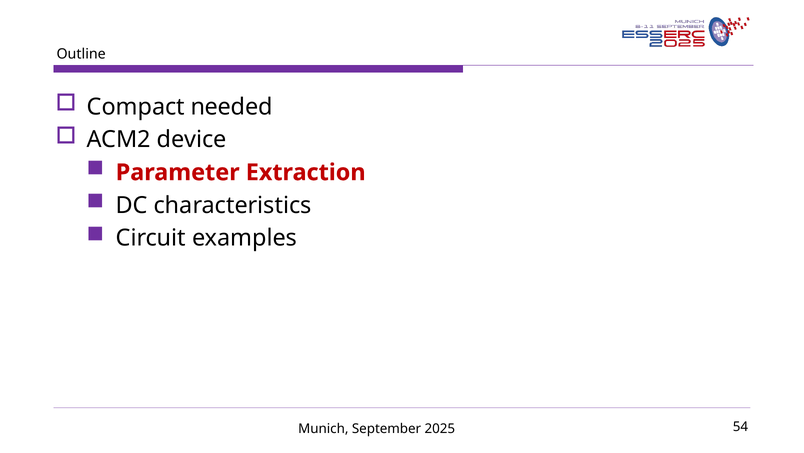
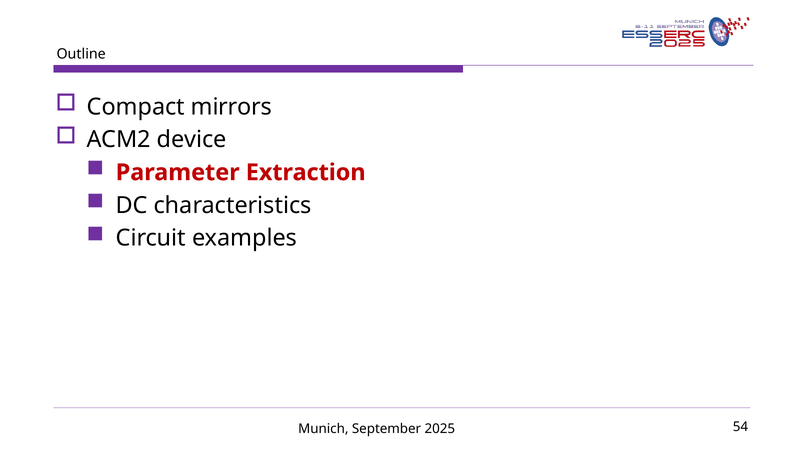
needed: needed -> mirrors (231, 107)
